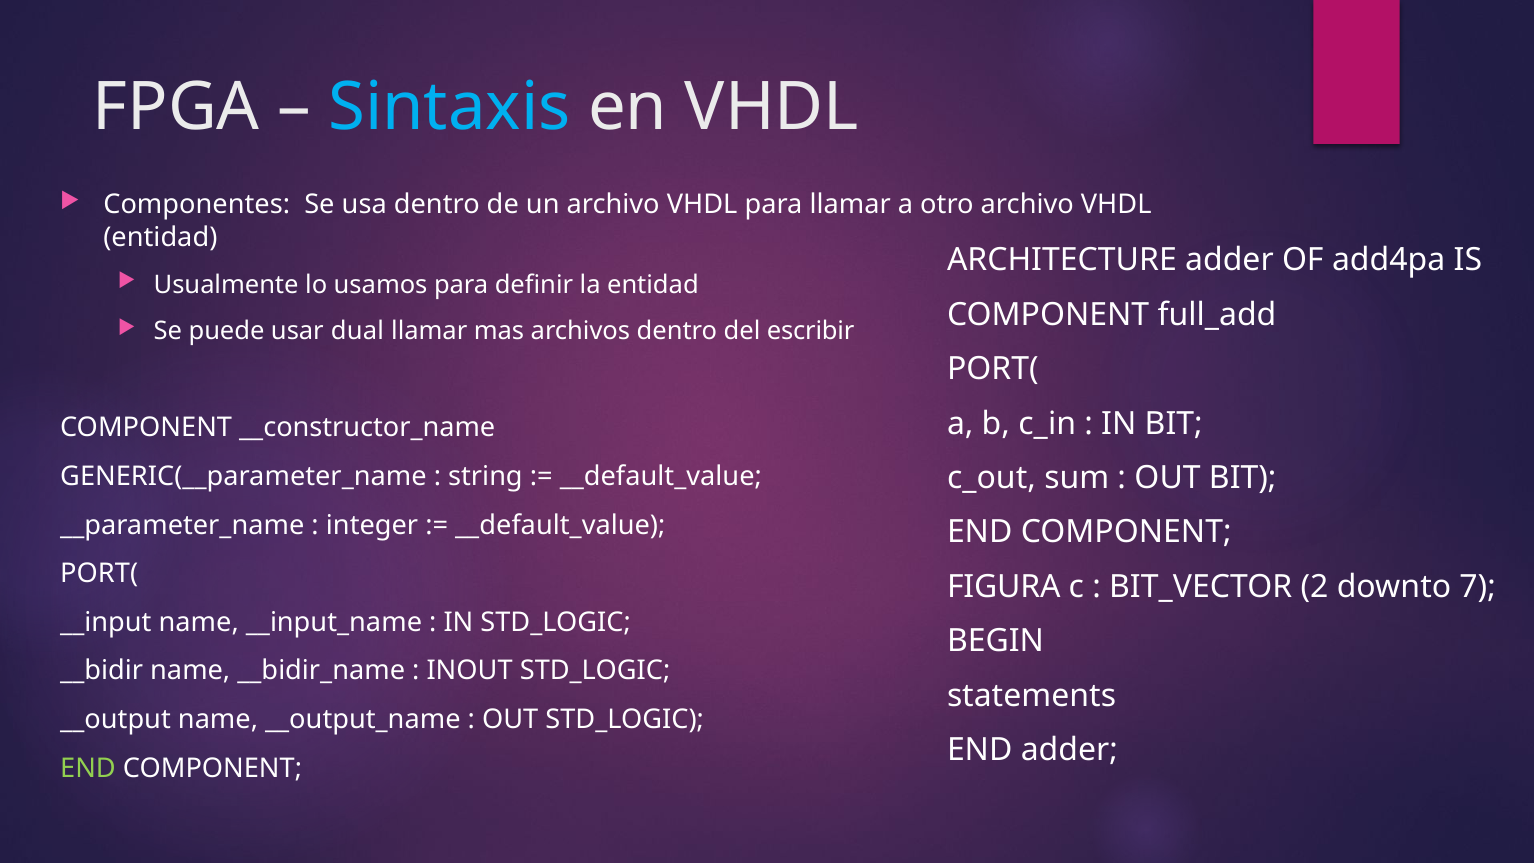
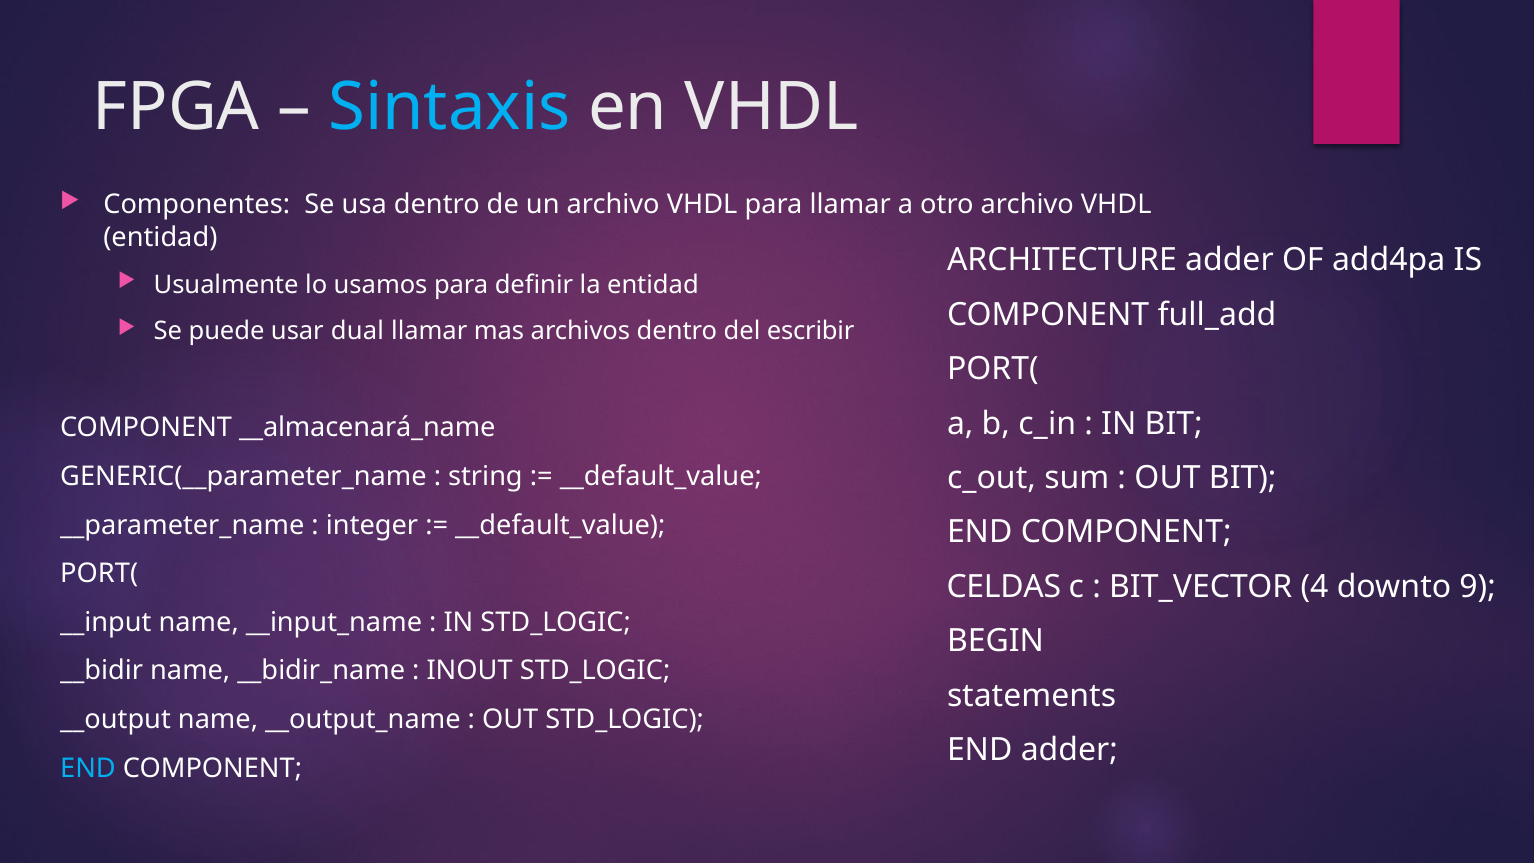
__constructor_name: __constructor_name -> __almacenará_name (367, 428)
FIGURA: FIGURA -> CELDAS (1004, 587)
2: 2 -> 4 (1315, 587)
7: 7 -> 9 (1478, 587)
END colour: light green -> light blue (88, 768)
